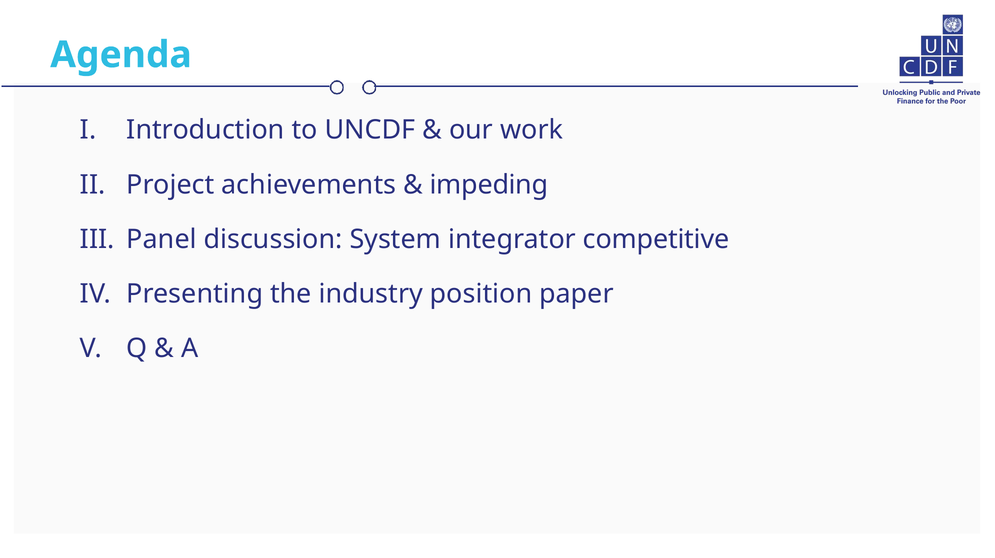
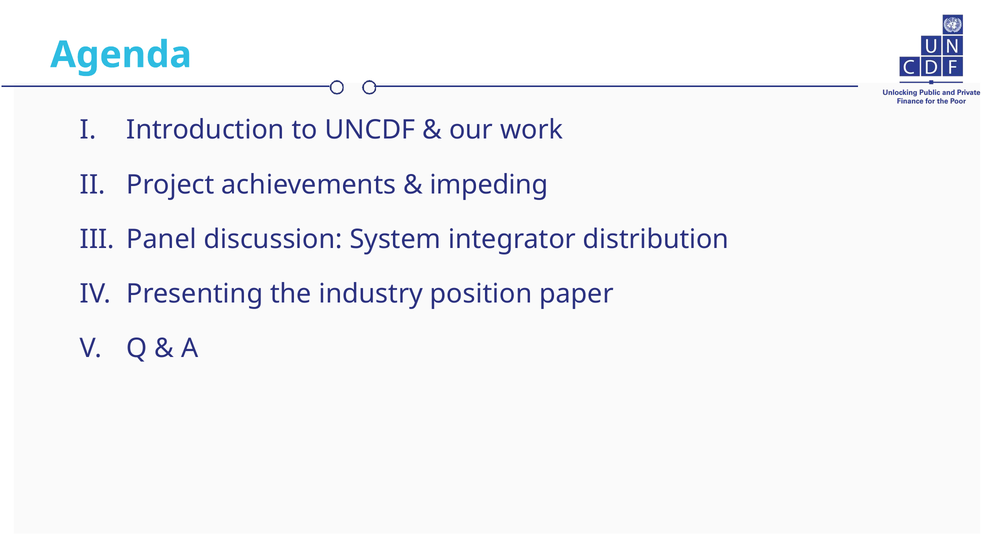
competitive: competitive -> distribution (656, 239)
